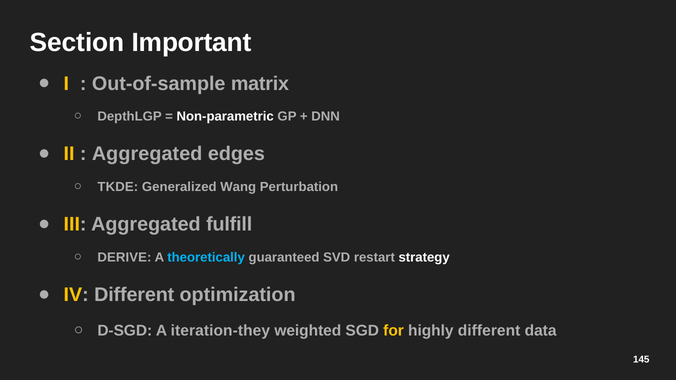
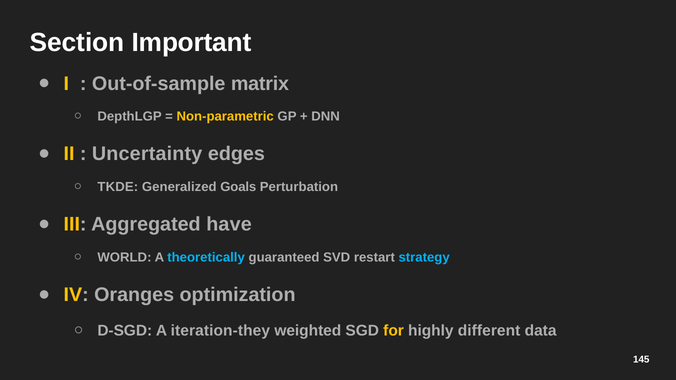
Non-parametric colour: white -> yellow (225, 116)
Aggregated: Aggregated -> Uncertainty (147, 154)
Wang: Wang -> Goals (238, 187)
fulfill: fulfill -> have (229, 225)
DERIVE: DERIVE -> WORLD (124, 257)
strategy colour: white -> light blue (424, 257)
IV Different: Different -> Oranges (134, 295)
